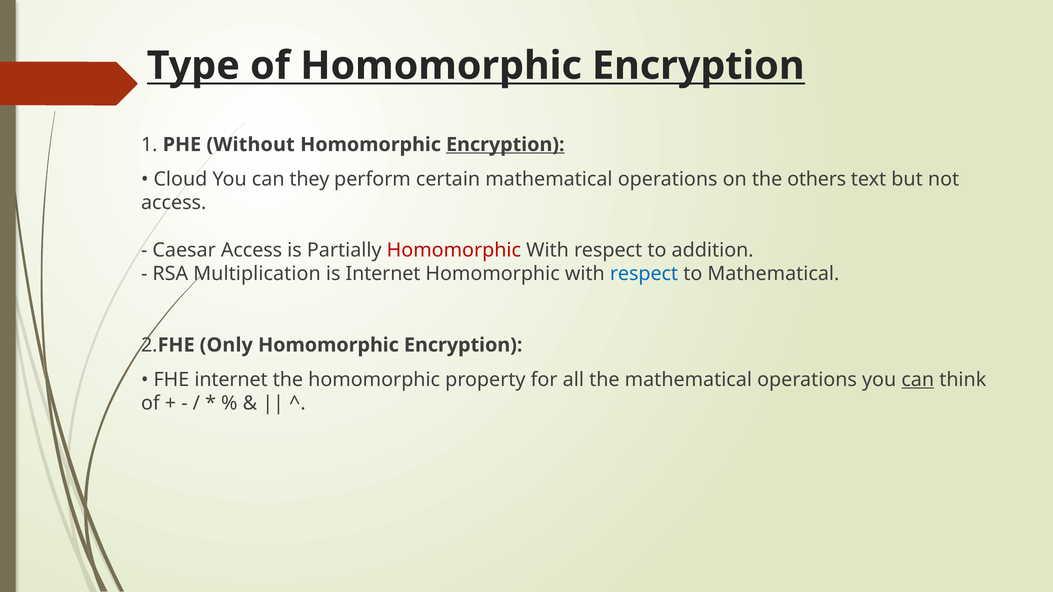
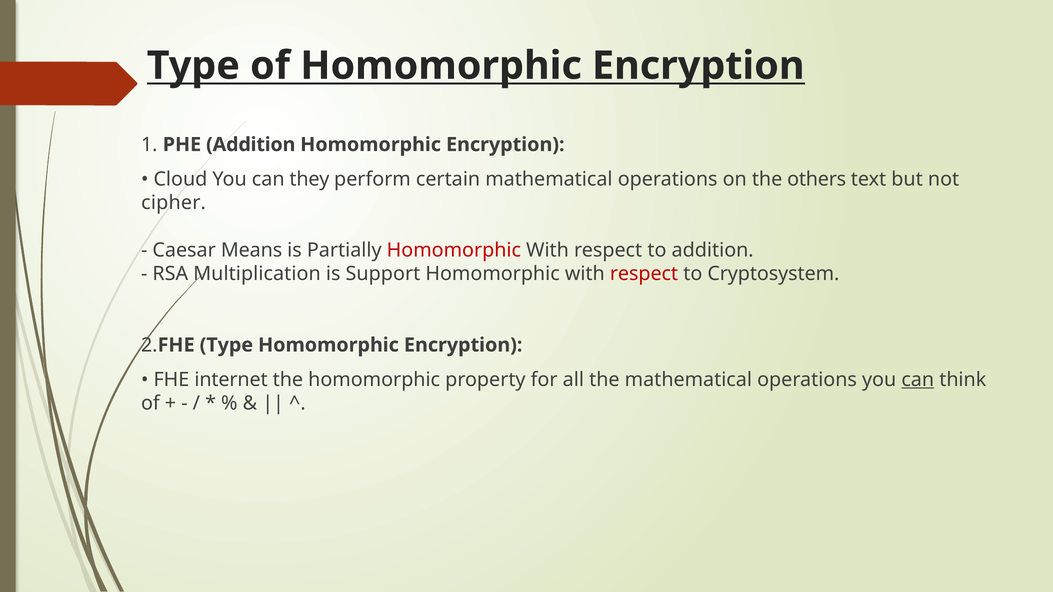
PHE Without: Without -> Addition (251, 145)
Encryption underline: present -> none (505, 145)
access: access -> cipher (174, 203)
Caesar Access: Access -> Means (252, 250)
is Internet: Internet -> Support (383, 274)
respect colour: blue -> red (644, 274)
to Mathematical: Mathematical -> Cryptosystem (773, 274)
FHE Only: Only -> Type (226, 345)
